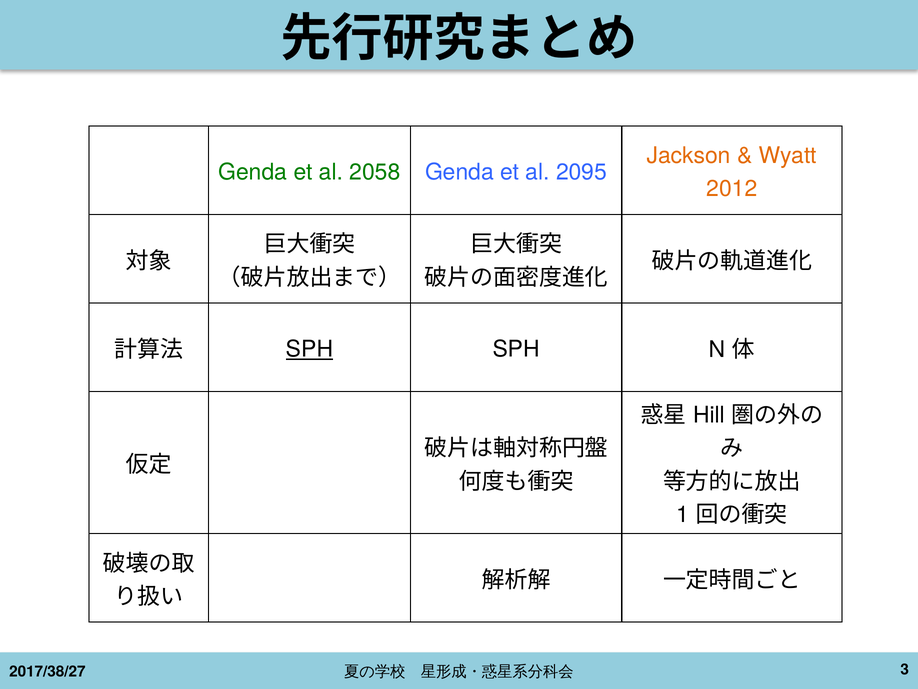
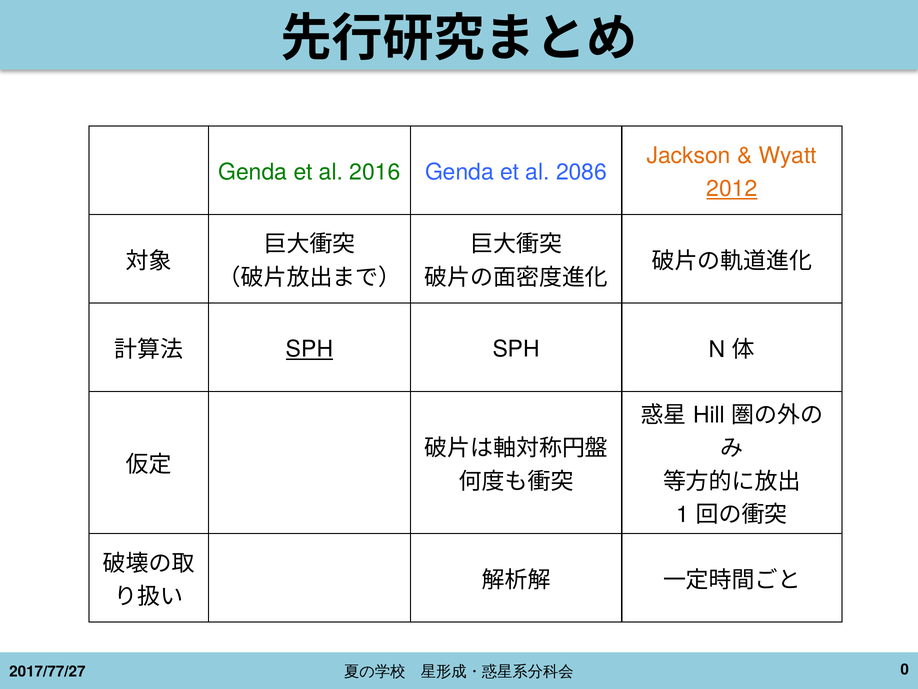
2058: 2058 -> 2016 (375, 172)
2095: 2095 -> 2086 (582, 172)
2012 underline: none -> present (732, 189)
3: 3 -> 0 (905, 669)
2017/38/27: 2017/38/27 -> 2017/77/27 (47, 671)
